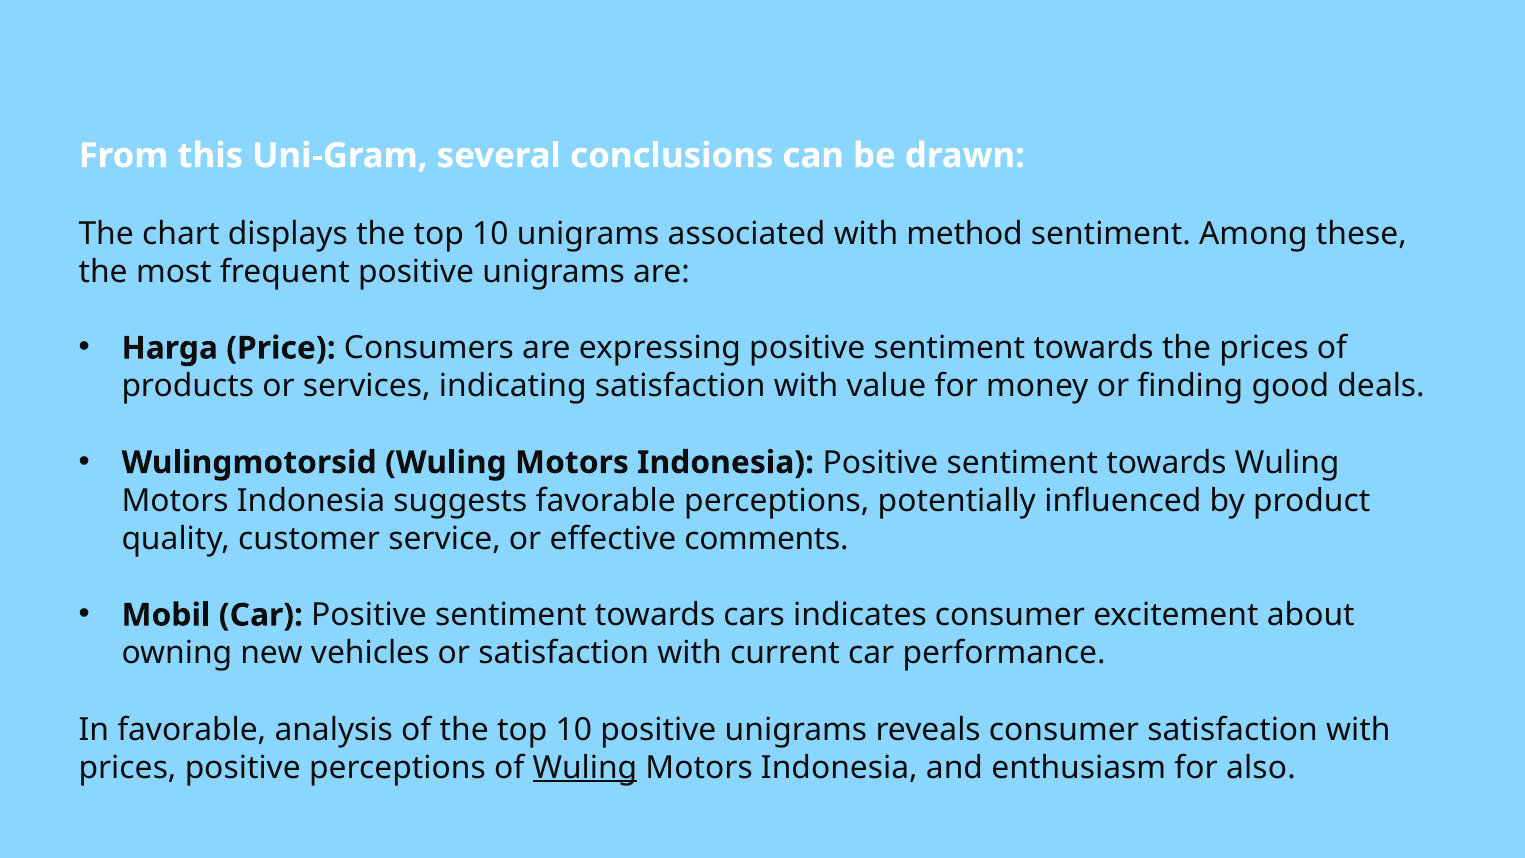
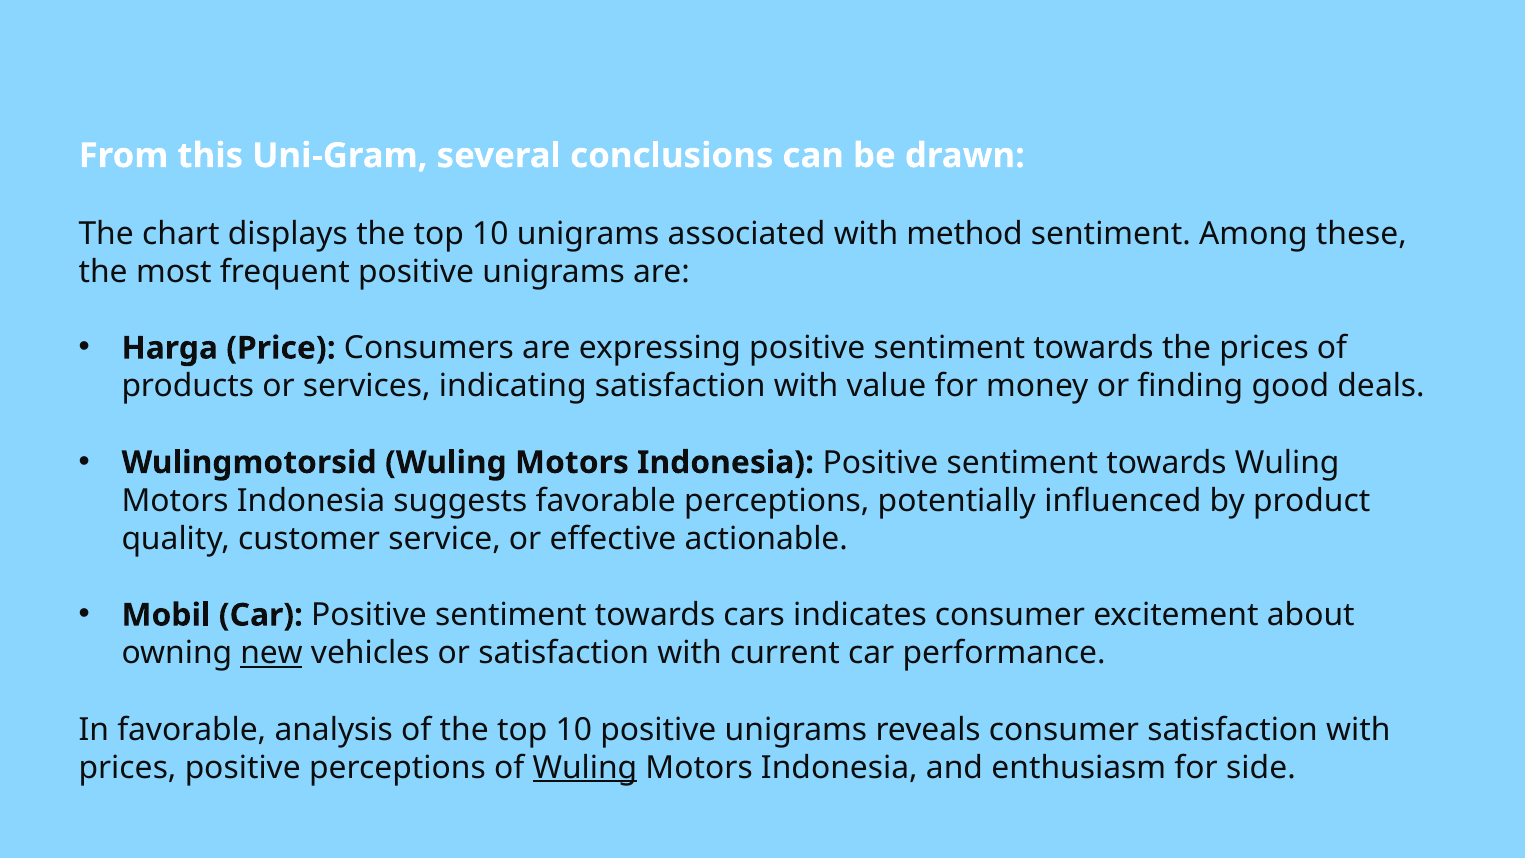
comments: comments -> actionable (766, 539)
new underline: none -> present (272, 653)
also: also -> side (1261, 768)
